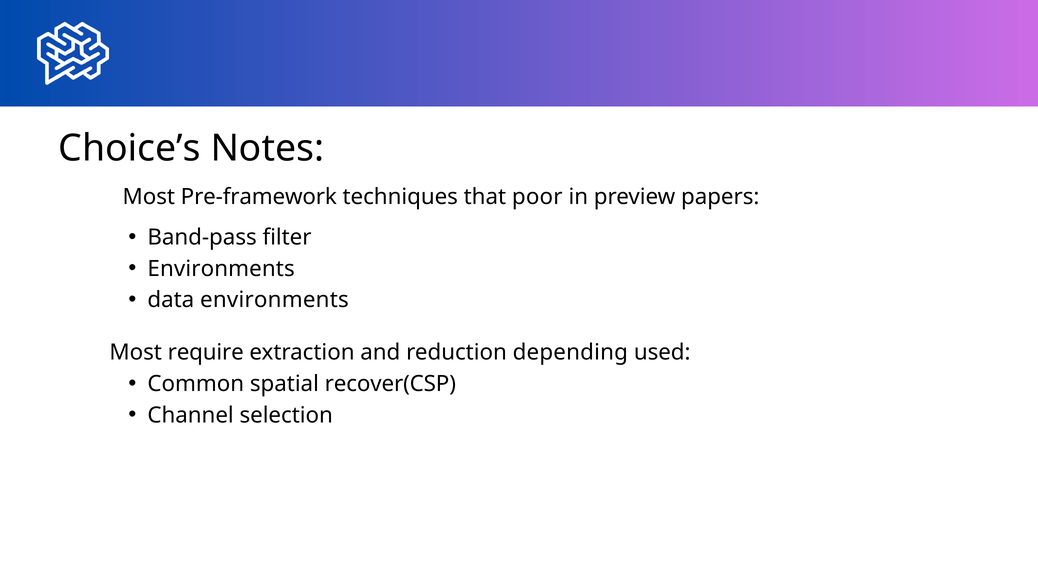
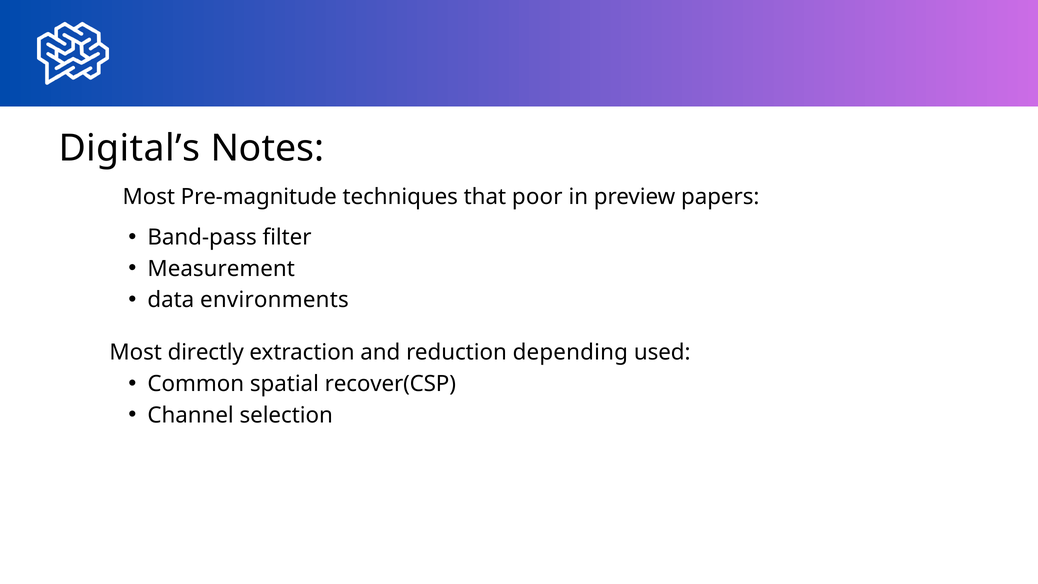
Choice’s: Choice’s -> Digital’s (129, 148)
Pre-framework: Pre-framework -> Pre-magnitude (259, 197)
Environments: Environments -> Measurement (221, 269)
require: require -> directly (206, 353)
